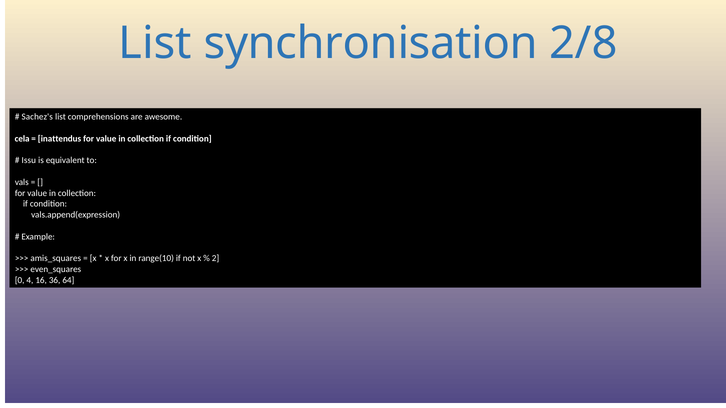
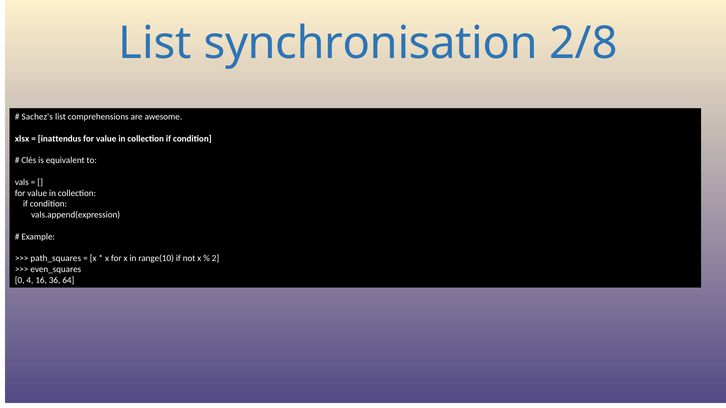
cela: cela -> xlsx (22, 139)
Issu: Issu -> Clés (29, 161)
amis_squares: amis_squares -> path_squares (56, 259)
